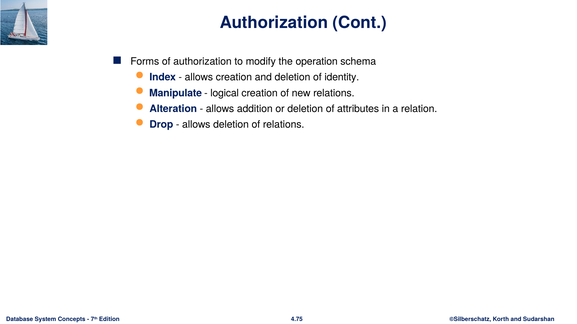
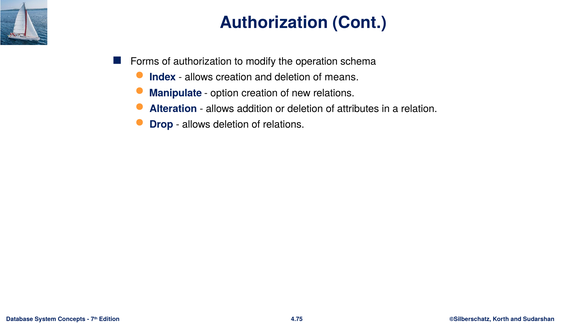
identity: identity -> means (342, 77)
logical: logical -> option (225, 93)
